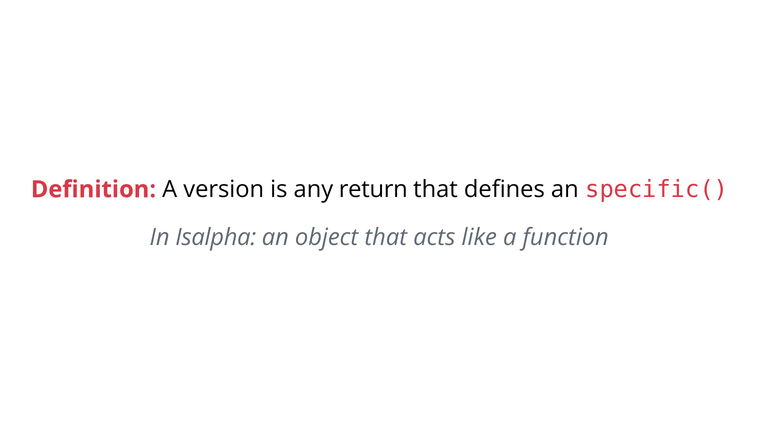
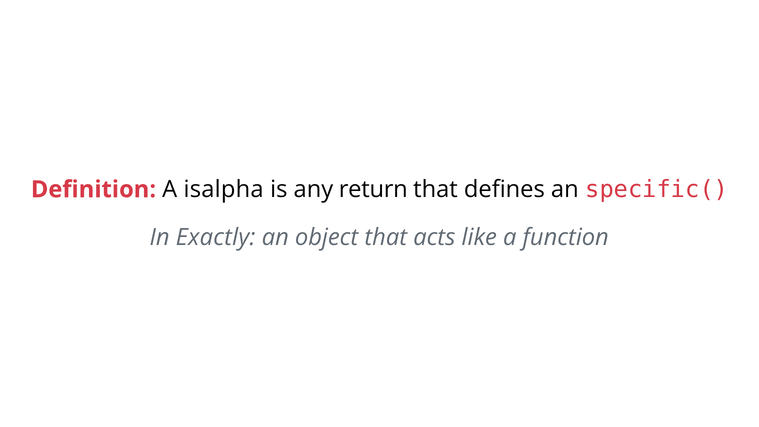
version: version -> isalpha (224, 189)
Isalpha: Isalpha -> Exactly (216, 237)
